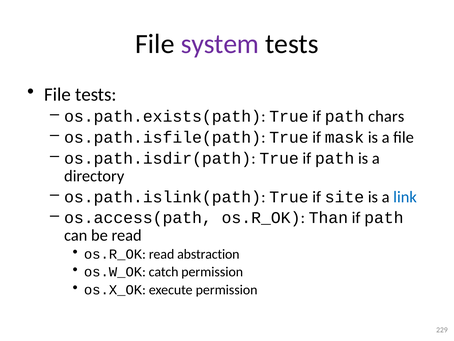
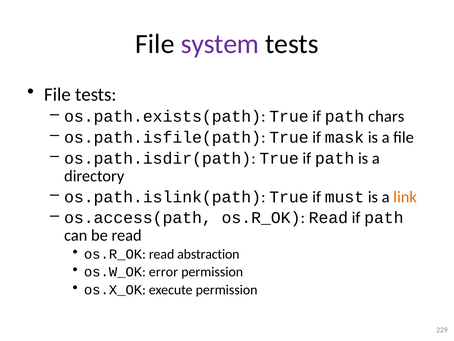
site: site -> must (344, 197)
link colour: blue -> orange (405, 197)
os.access(path os.R_OK Than: Than -> Read (328, 218)
catch: catch -> error (163, 272)
